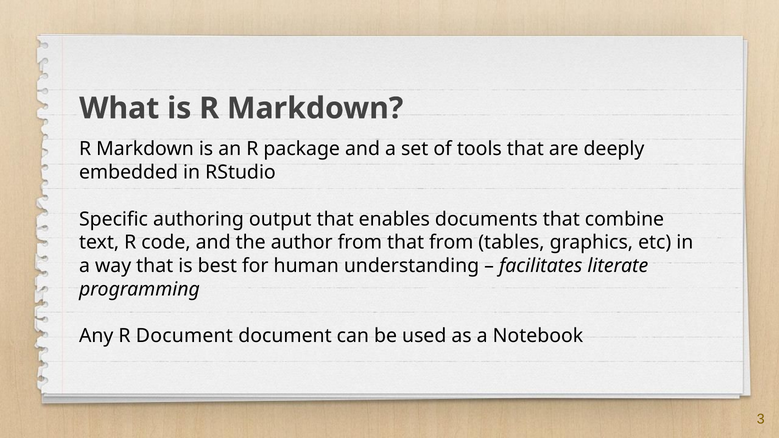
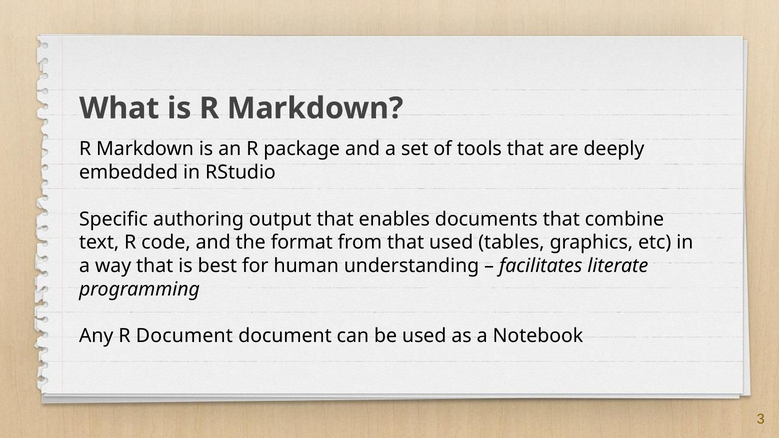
author: author -> format (302, 243)
that from: from -> used (451, 243)
